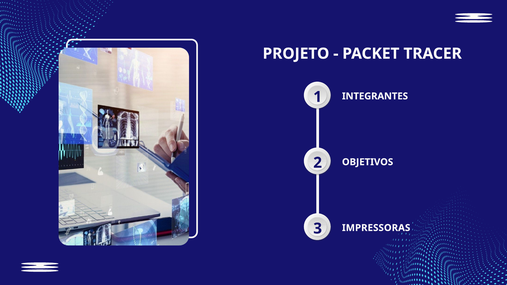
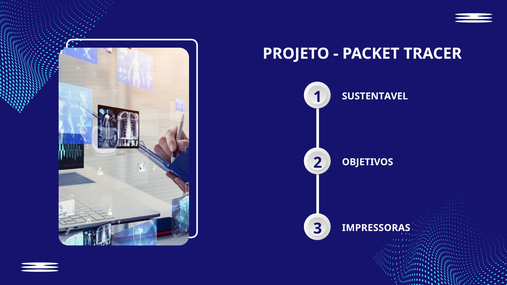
INTEGRANTES: INTEGRANTES -> SUSTENTAVEL (375, 96)
